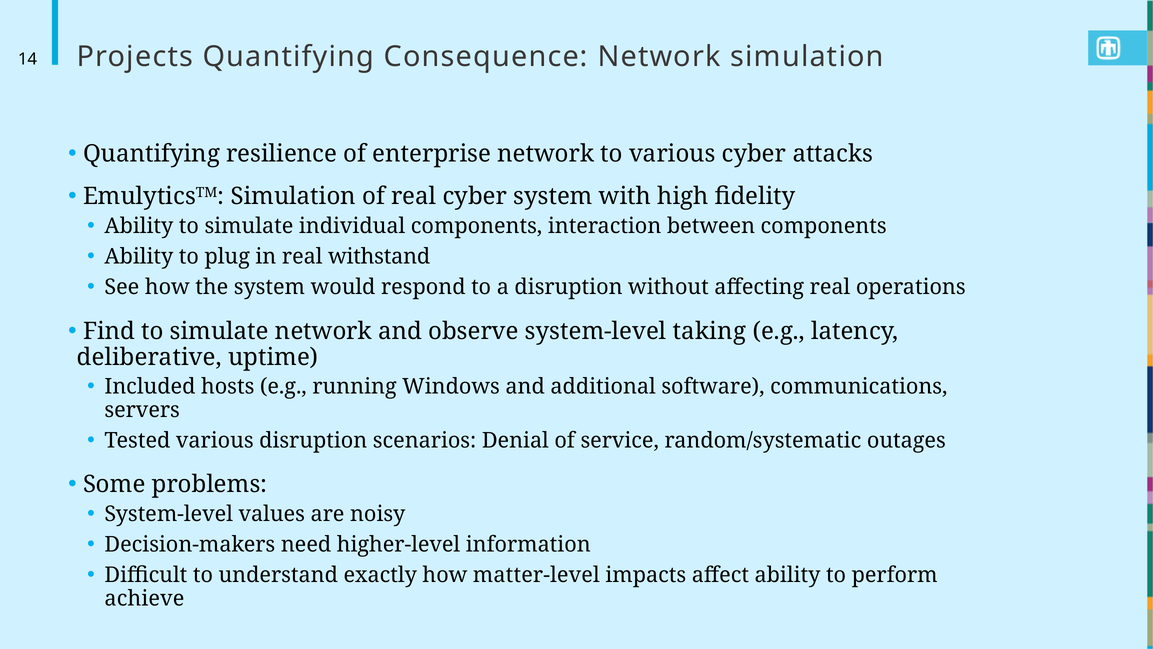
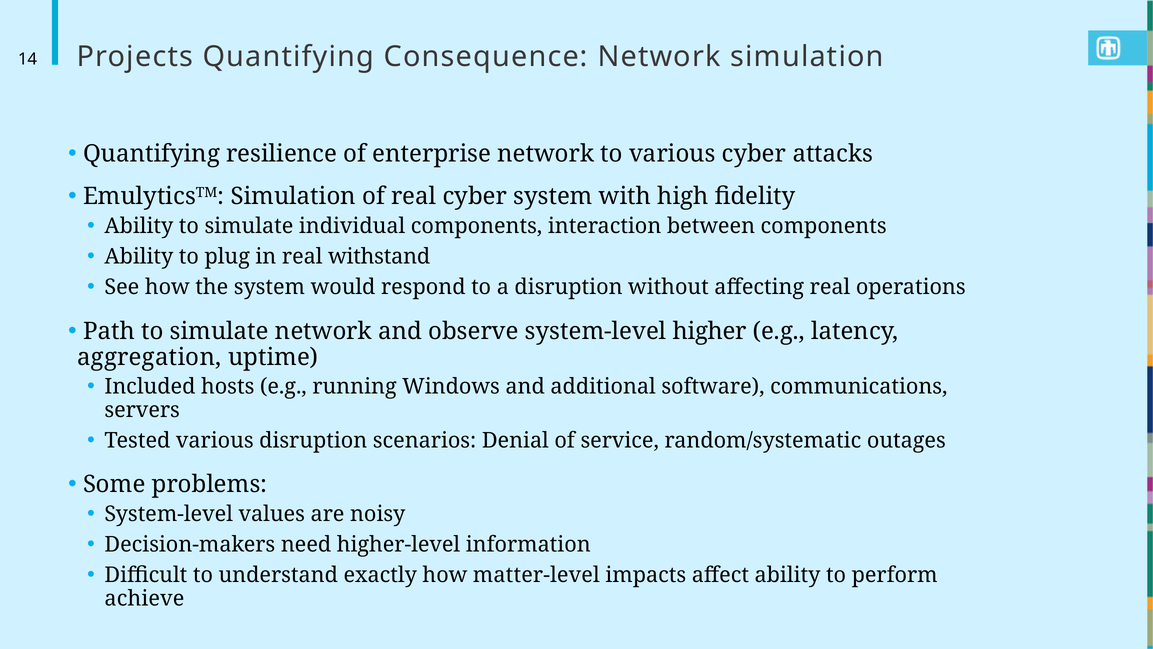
Find: Find -> Path (109, 331)
taking: taking -> higher (710, 331)
deliberative: deliberative -> aggregation (149, 357)
